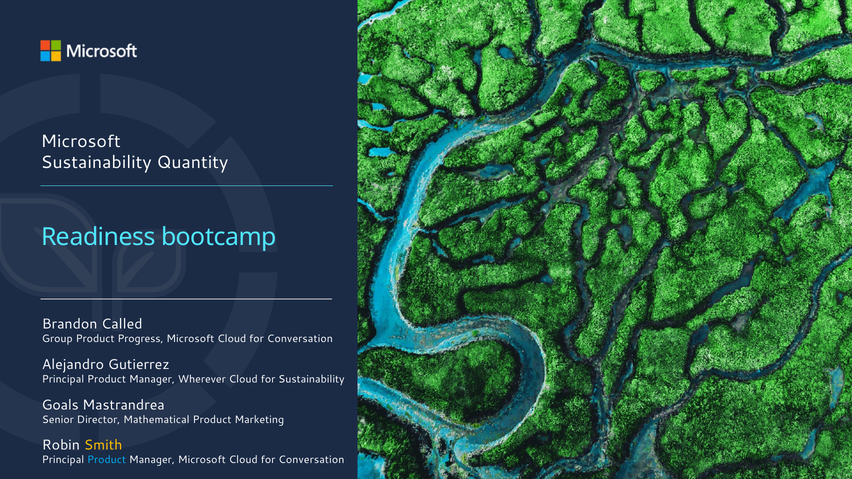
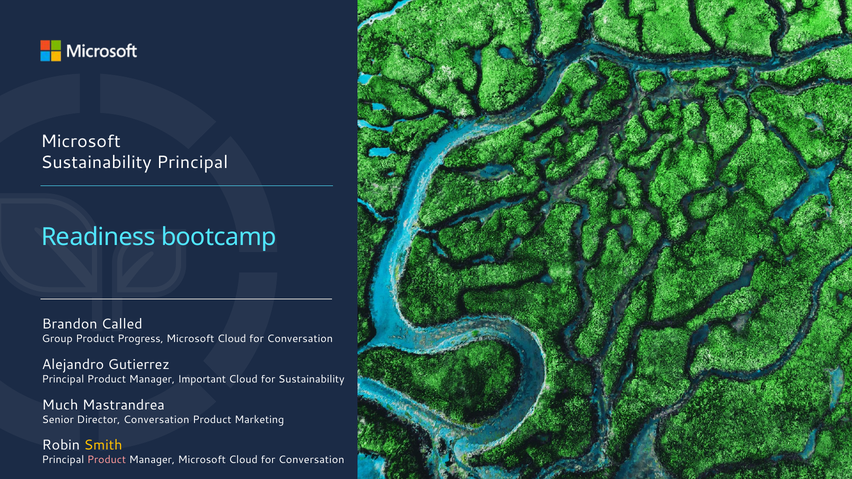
Sustainability Quantity: Quantity -> Principal (192, 163)
Wherever: Wherever -> Important (202, 379)
Goals: Goals -> Much (60, 405)
Director Mathematical: Mathematical -> Conversation (156, 420)
Product colour: light blue -> pink (107, 460)
